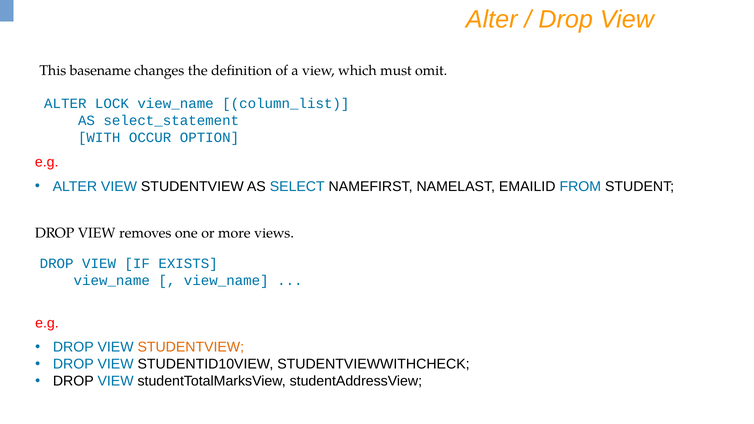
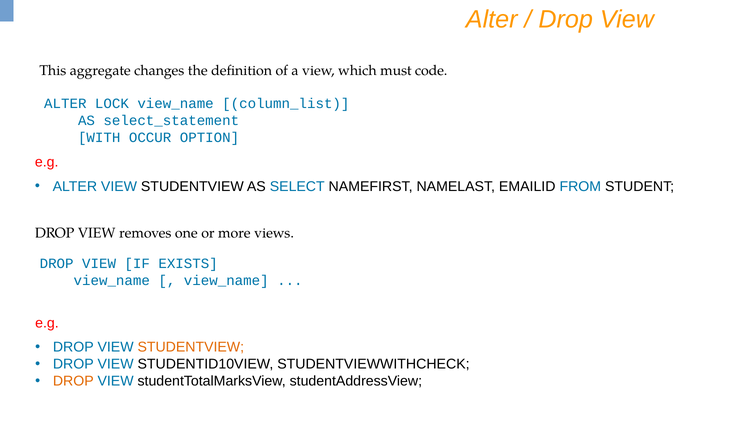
basename: basename -> aggregate (100, 71)
omit: omit -> code (431, 71)
DROP colour: black -> orange (73, 381)
